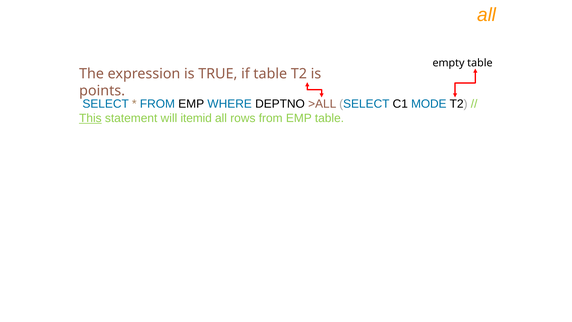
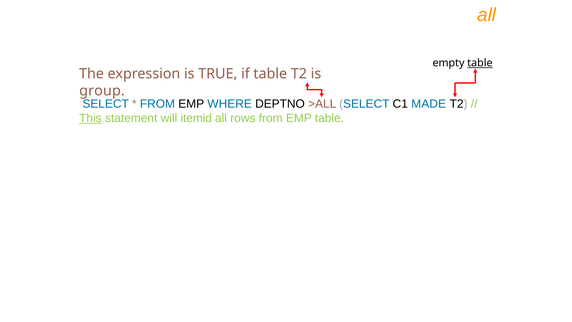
table underline: none -> present (480, 63)
points: points -> group (102, 91)
MODE: MODE -> MADE (429, 104)
